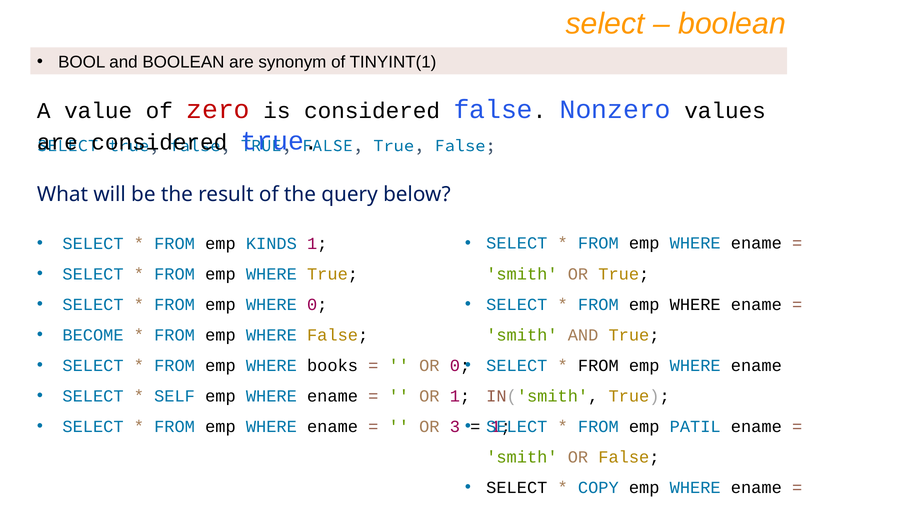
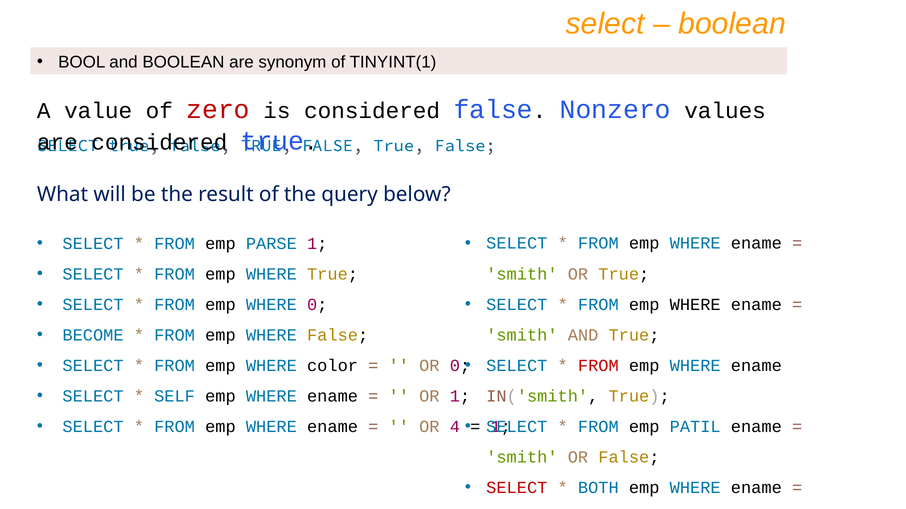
KINDS: KINDS -> PARSE (271, 244)
books: books -> color (333, 366)
FROM colour: black -> red (598, 366)
3: 3 -> 4 (455, 427)
SELECT colour: black -> red (517, 488)
COPY: COPY -> BOTH (598, 488)
